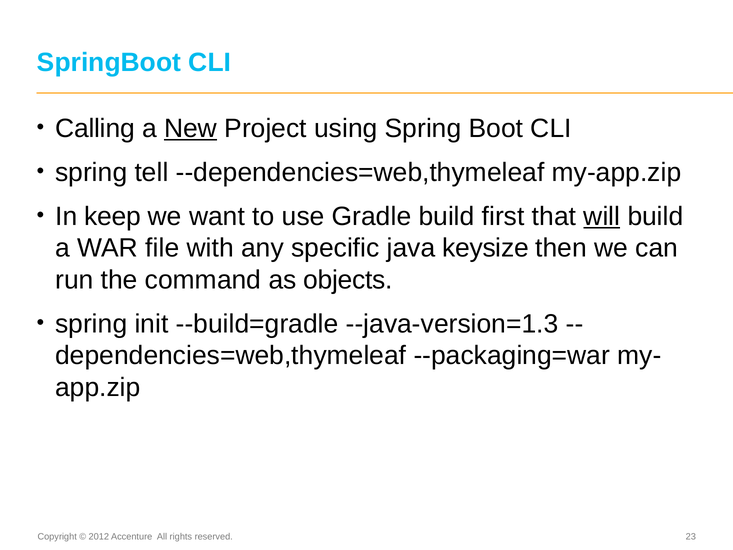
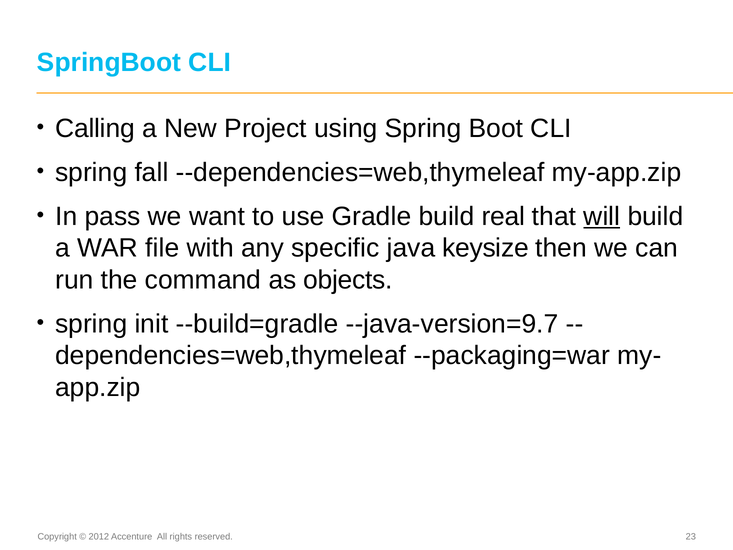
New underline: present -> none (191, 128)
tell: tell -> fall (152, 172)
keep: keep -> pass (113, 216)
first: first -> real (503, 216)
--java-version=1.3: --java-version=1.3 -> --java-version=9.7 (452, 324)
